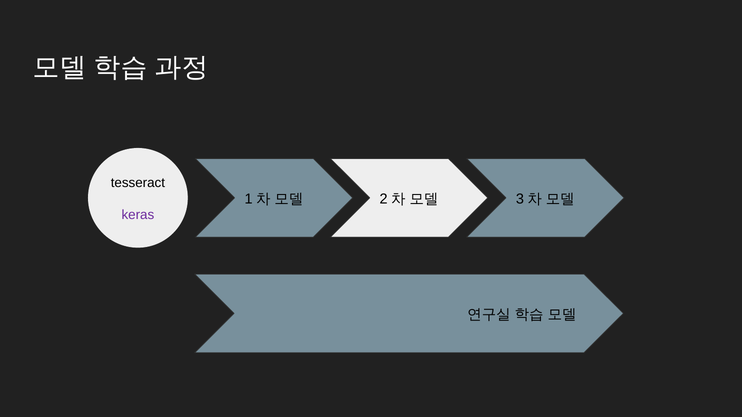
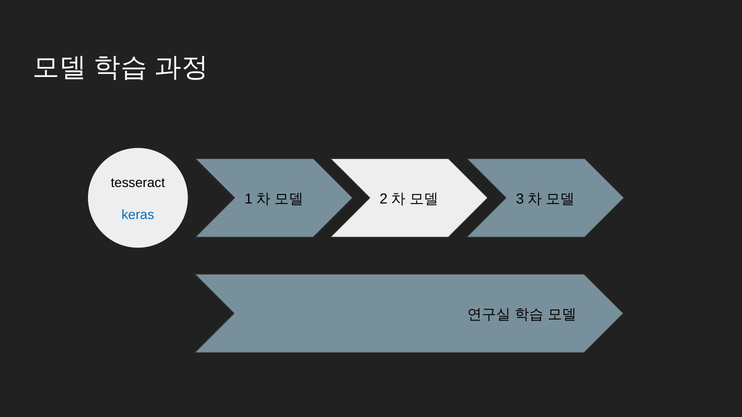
keras colour: purple -> blue (138, 215)
